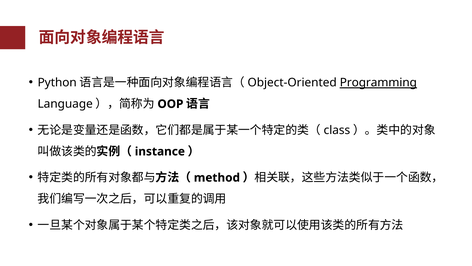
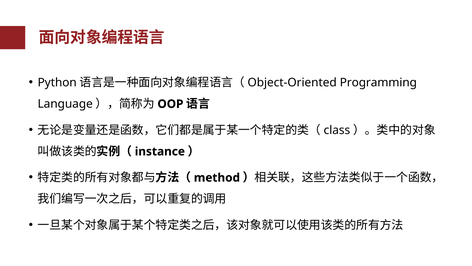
Programming underline: present -> none (378, 83)
